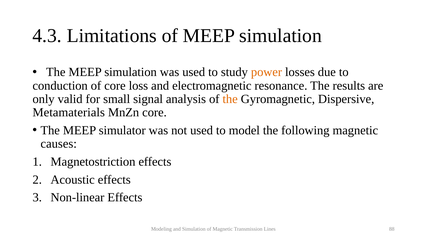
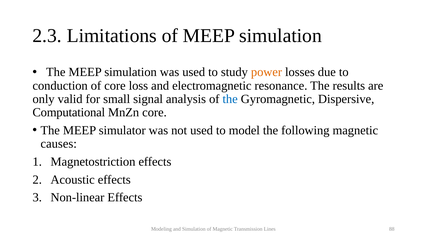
4.3: 4.3 -> 2.3 (47, 36)
the colour: orange -> blue (230, 99)
Metamaterials: Metamaterials -> Computational (69, 113)
